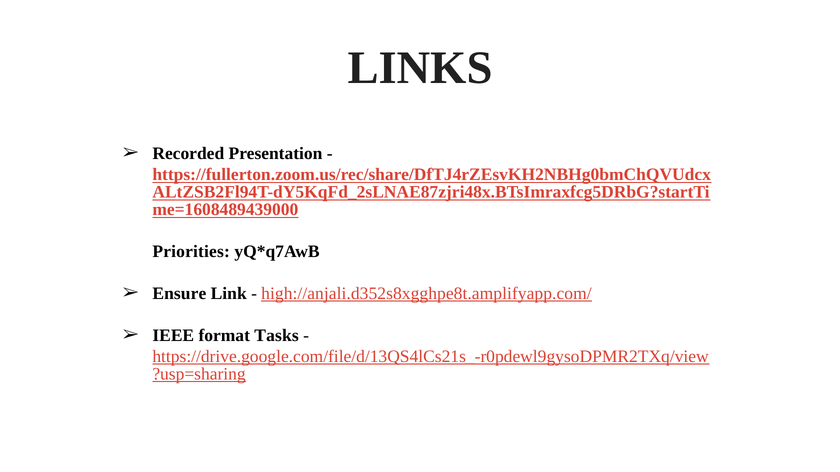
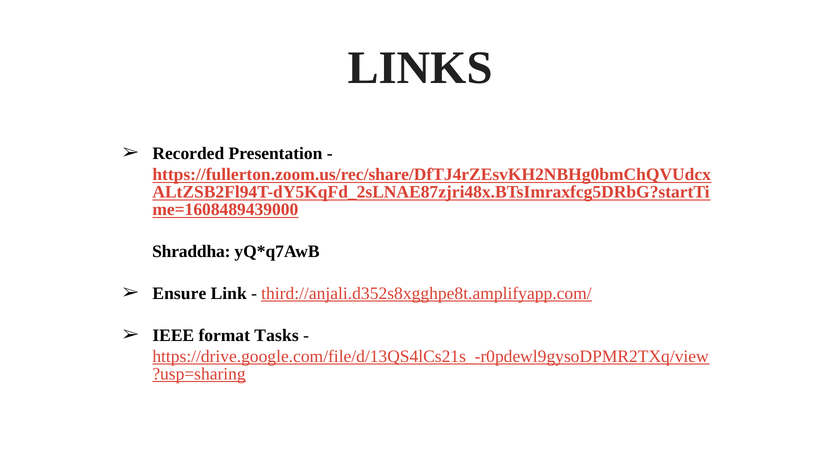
Priorities: Priorities -> Shraddha (191, 252)
high://anjali.d352s8xgghpe8t.amplifyapp.com/: high://anjali.d352s8xgghpe8t.amplifyapp.com/ -> third://anjali.d352s8xgghpe8t.amplifyapp.com/ (426, 294)
